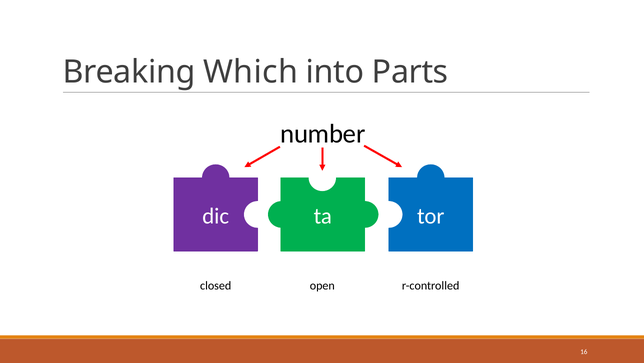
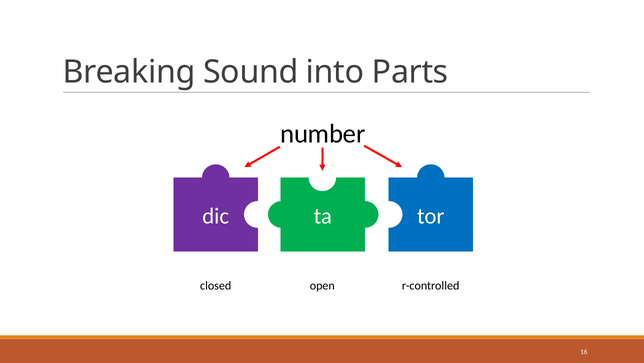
Which: Which -> Sound (251, 72)
